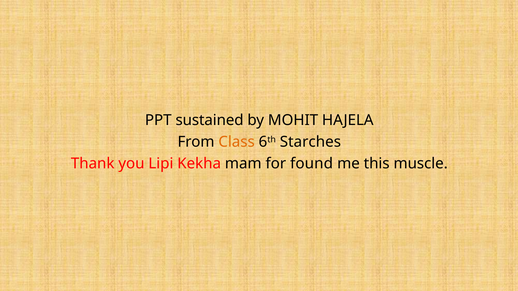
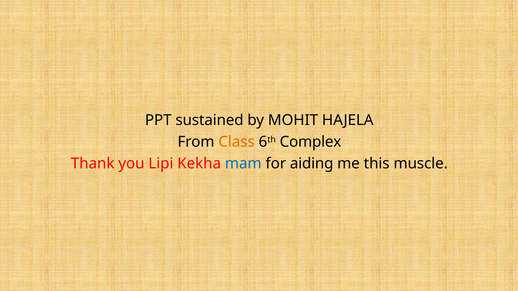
Starches: Starches -> Complex (311, 142)
mam colour: black -> blue (243, 164)
found: found -> aiding (312, 164)
